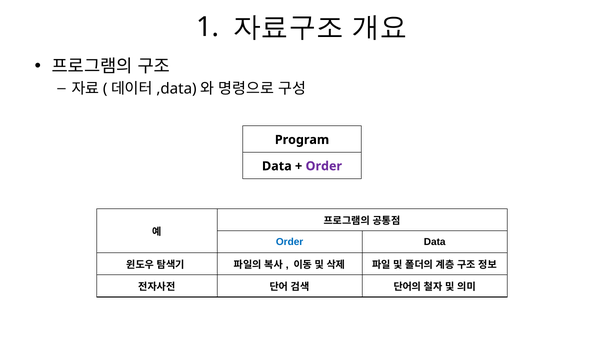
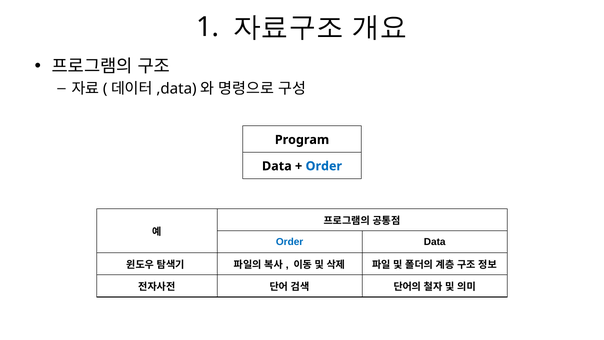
Order colour: purple -> blue (324, 166)
